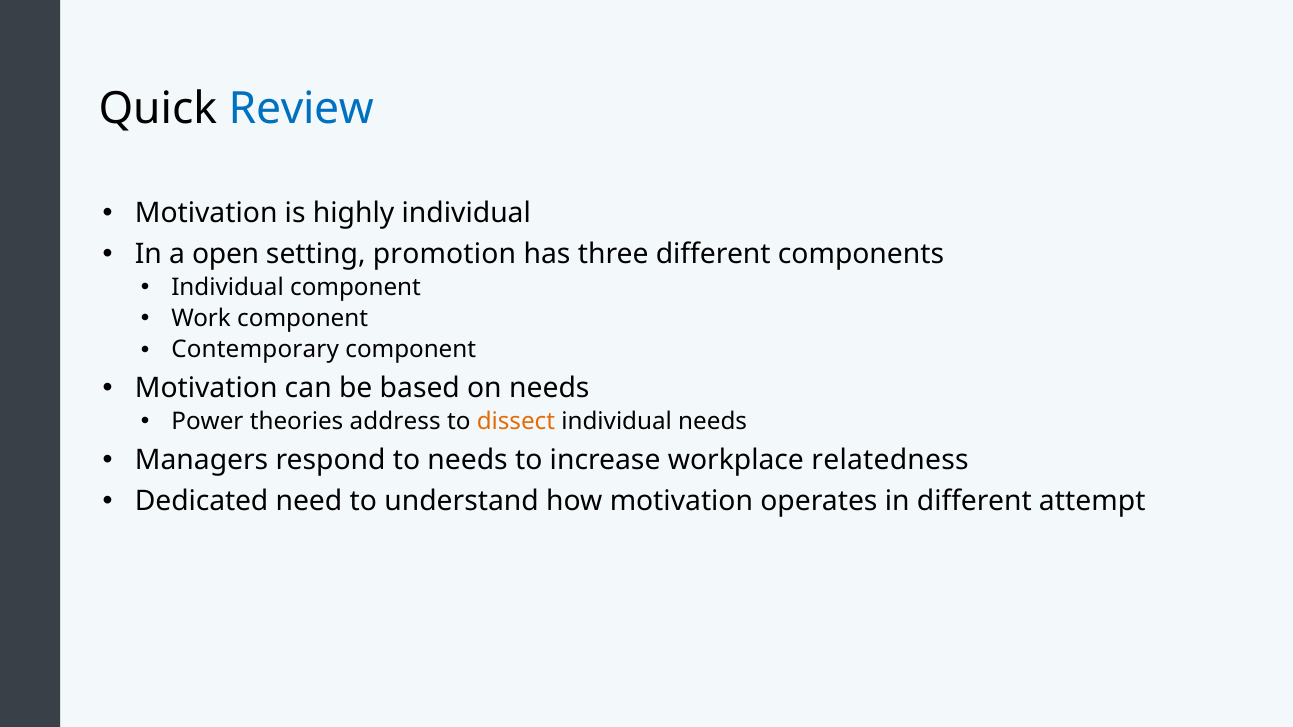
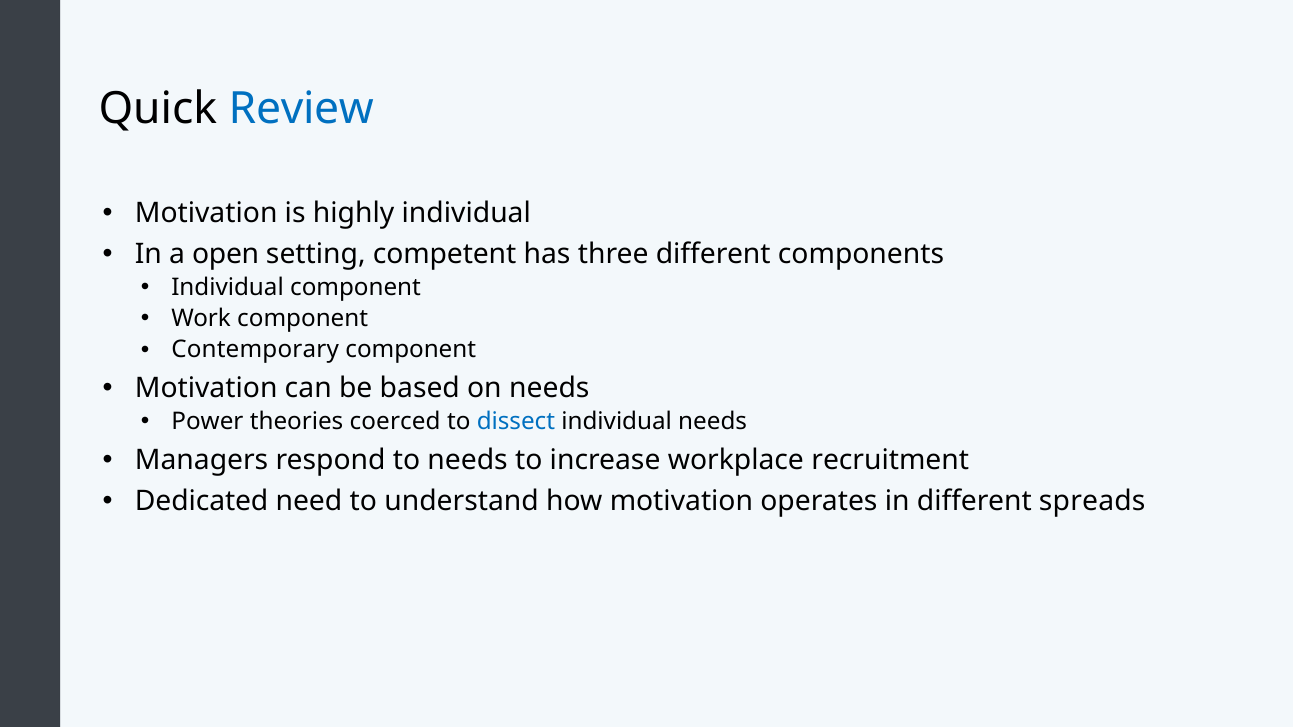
promotion: promotion -> competent (445, 254)
address: address -> coerced (395, 422)
dissect colour: orange -> blue (516, 422)
relatedness: relatedness -> recruitment (890, 460)
attempt: attempt -> spreads (1092, 501)
